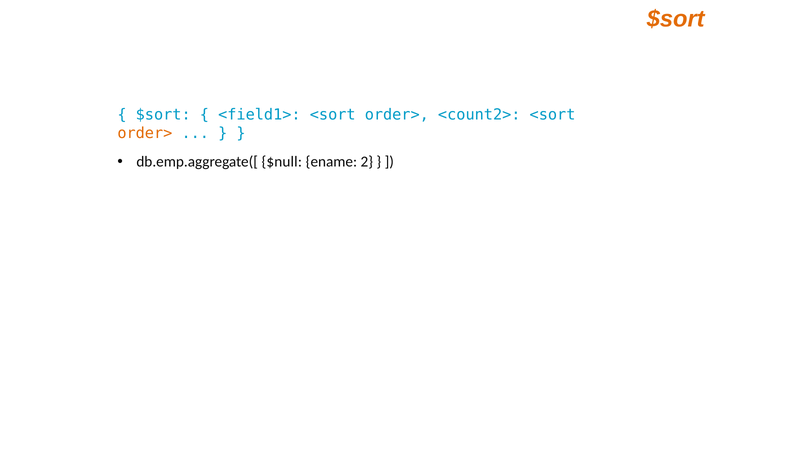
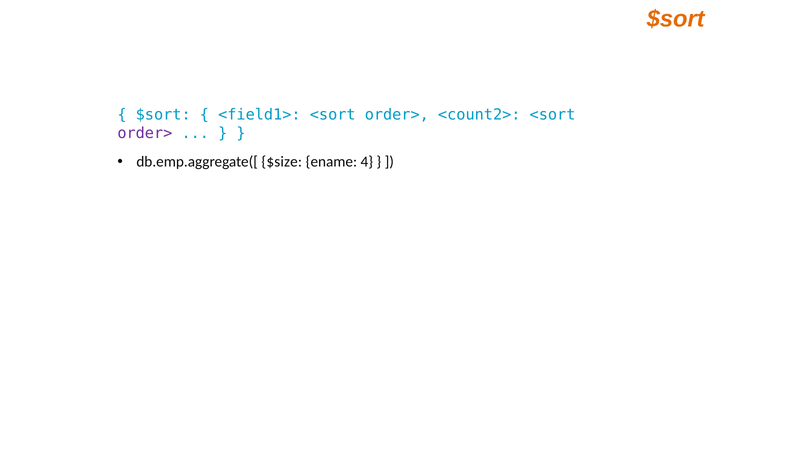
order> colour: orange -> purple (145, 133)
$null: $null -> $size (282, 162)
2: 2 -> 4 (367, 162)
